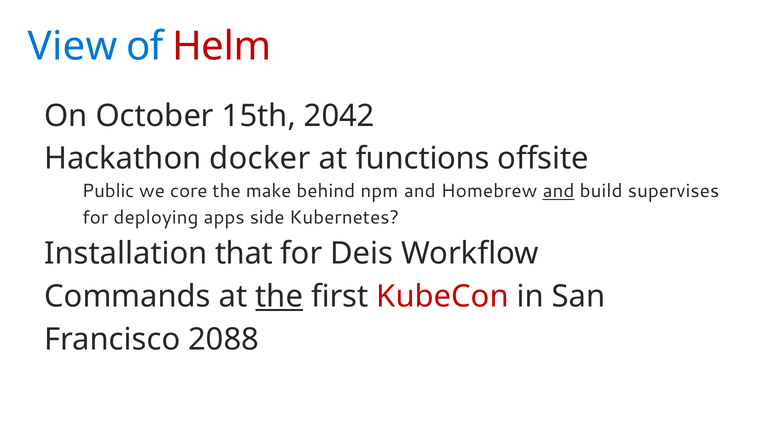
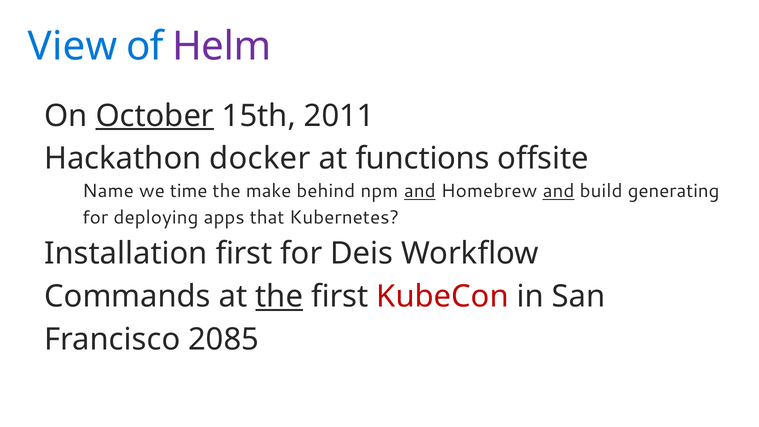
Helm colour: red -> purple (222, 47)
October underline: none -> present (155, 116)
2042: 2042 -> 2011 (339, 116)
Public: Public -> Name (108, 191)
core: core -> time (189, 191)
and underline: none -> present (420, 191)
supervises: supervises -> generating (674, 191)
side: side -> that (267, 217)
Installation that: that -> first (244, 254)
2088: 2088 -> 2085 (224, 339)
